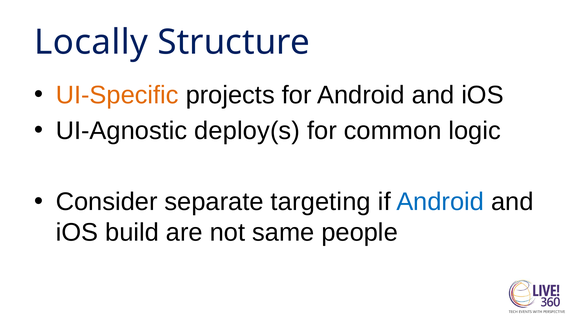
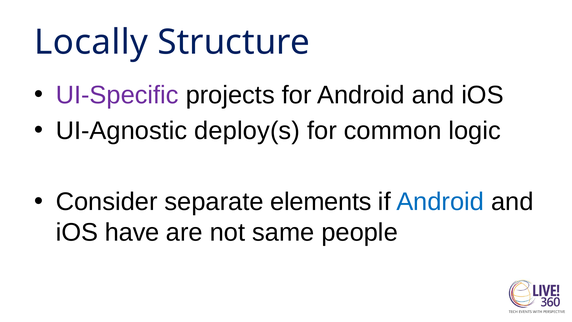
UI-Specific colour: orange -> purple (117, 95)
targeting: targeting -> elements (321, 202)
build: build -> have (132, 232)
